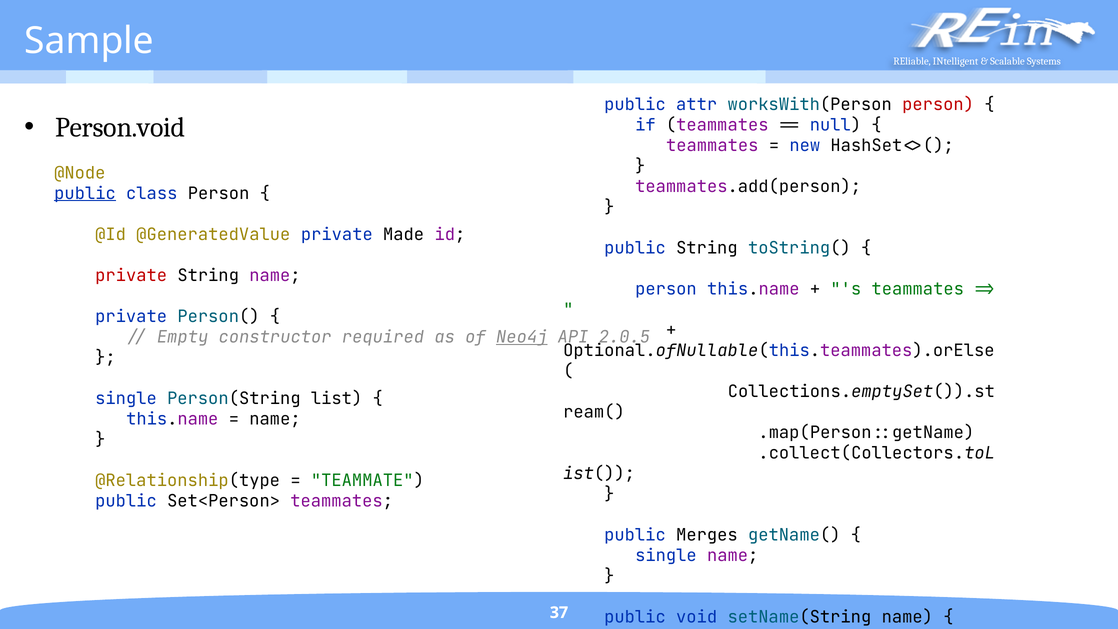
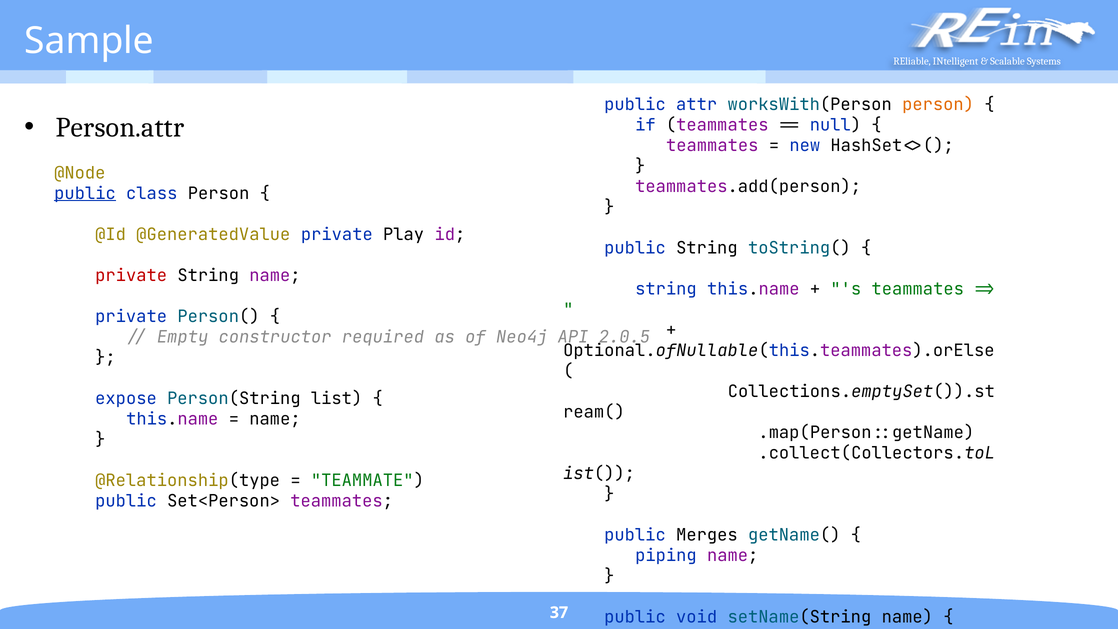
person colour: red -> orange (938, 104)
Person.void: Person.void -> Person.attr (120, 128)
Made: Made -> Play (404, 234)
person: person -> string (666, 289)
Neo4j underline: present -> none (522, 337)
single: single -> expose (126, 398)
single: single -> piping (666, 556)
